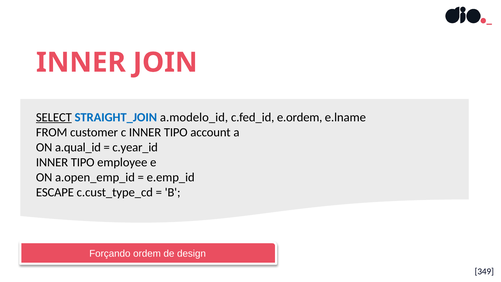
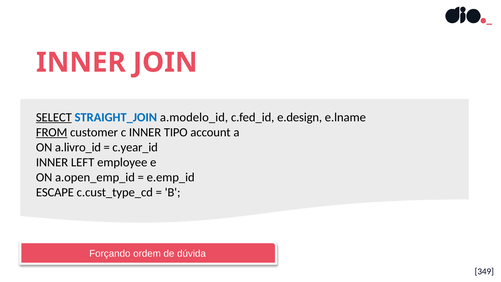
e.ordem: e.ordem -> e.design (300, 117)
FROM underline: none -> present (52, 132)
a.qual_id: a.qual_id -> a.livro_id (78, 147)
TIPO: TIPO -> LEFT (83, 162)
design: design -> dúvida (191, 253)
